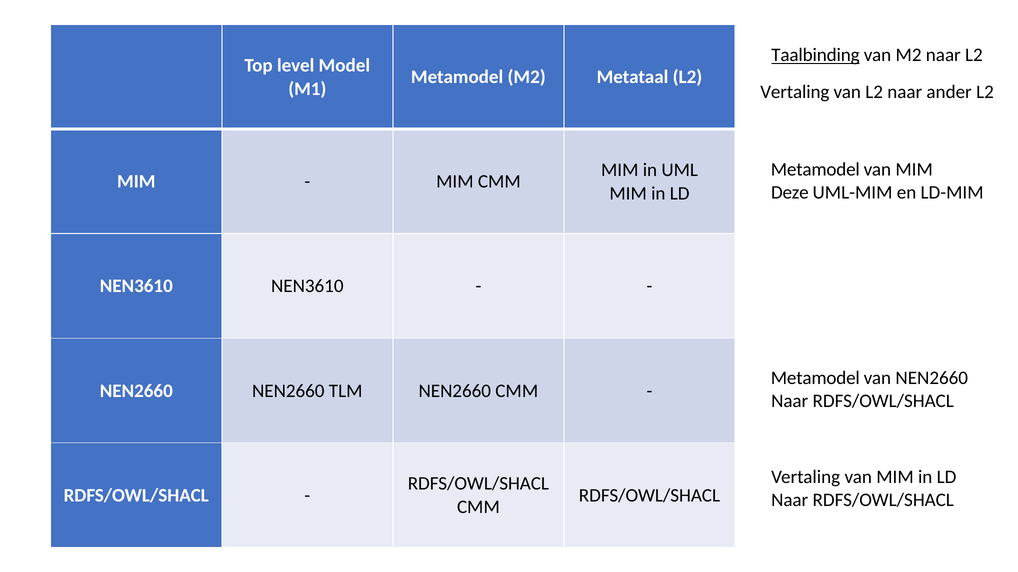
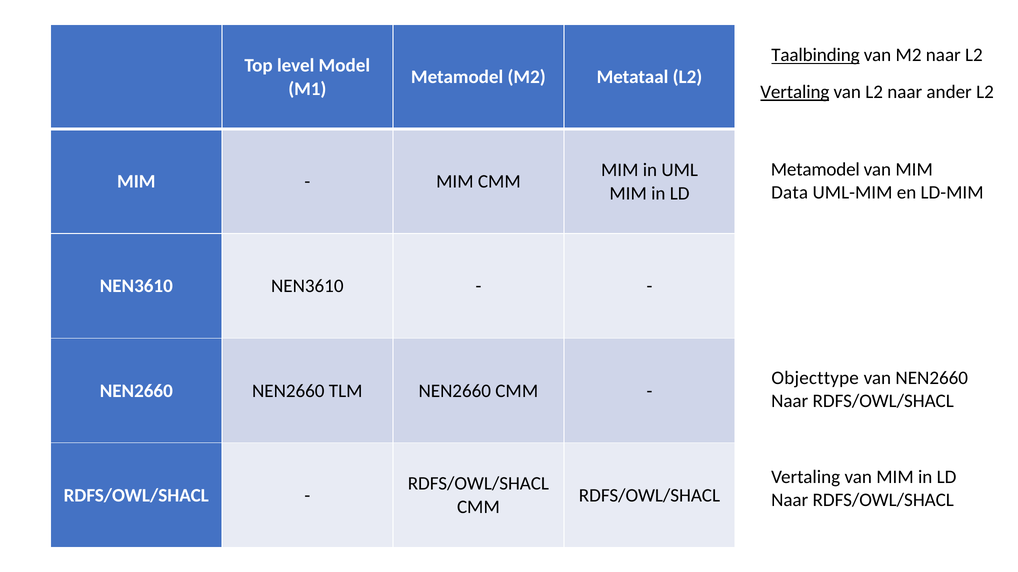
Vertaling underline: none -> present (795, 92)
Deze: Deze -> Data (790, 193)
Metamodel: Metamodel -> Objecttype (815, 378)
